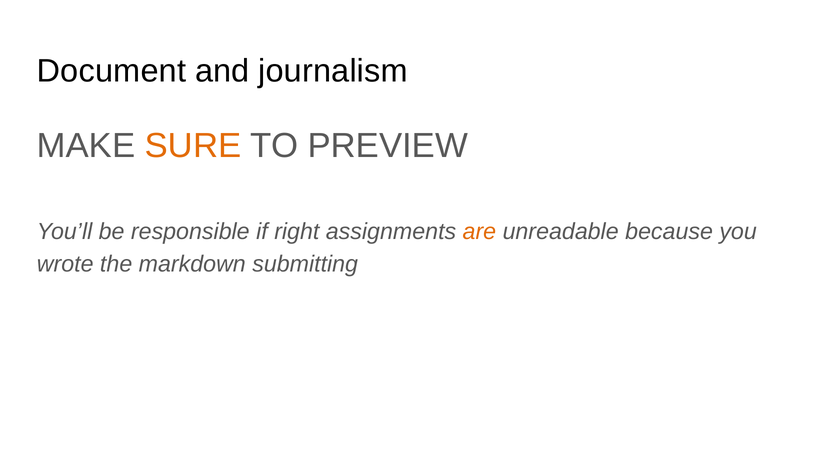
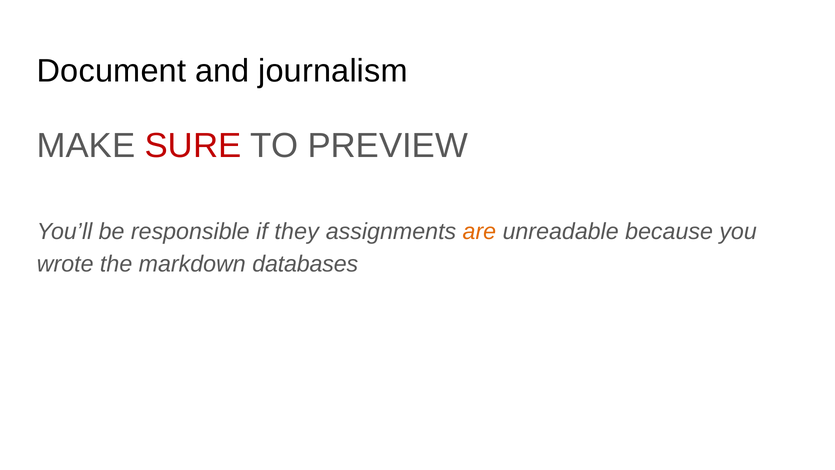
SURE colour: orange -> red (193, 145)
right: right -> they (297, 232)
submitting: submitting -> databases (305, 264)
